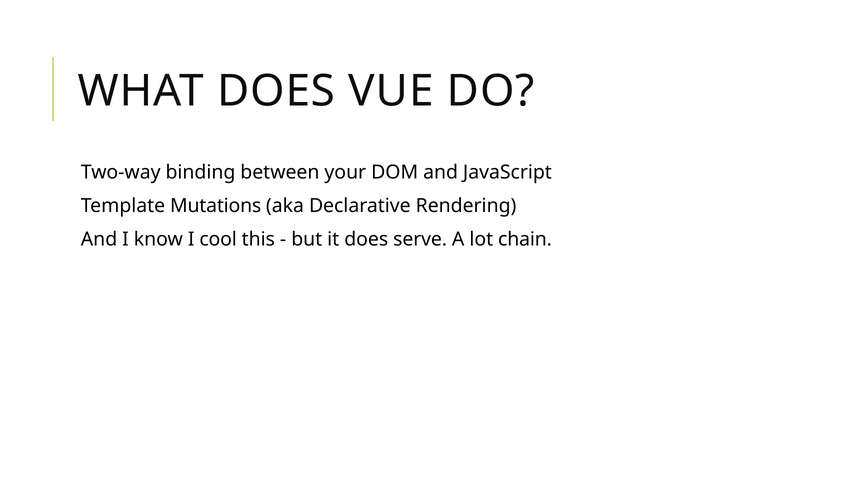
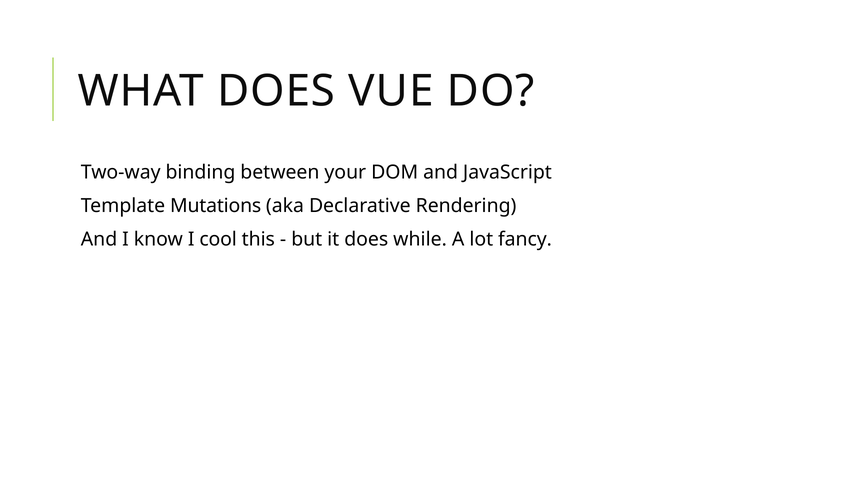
serve: serve -> while (420, 240)
chain: chain -> fancy (525, 240)
